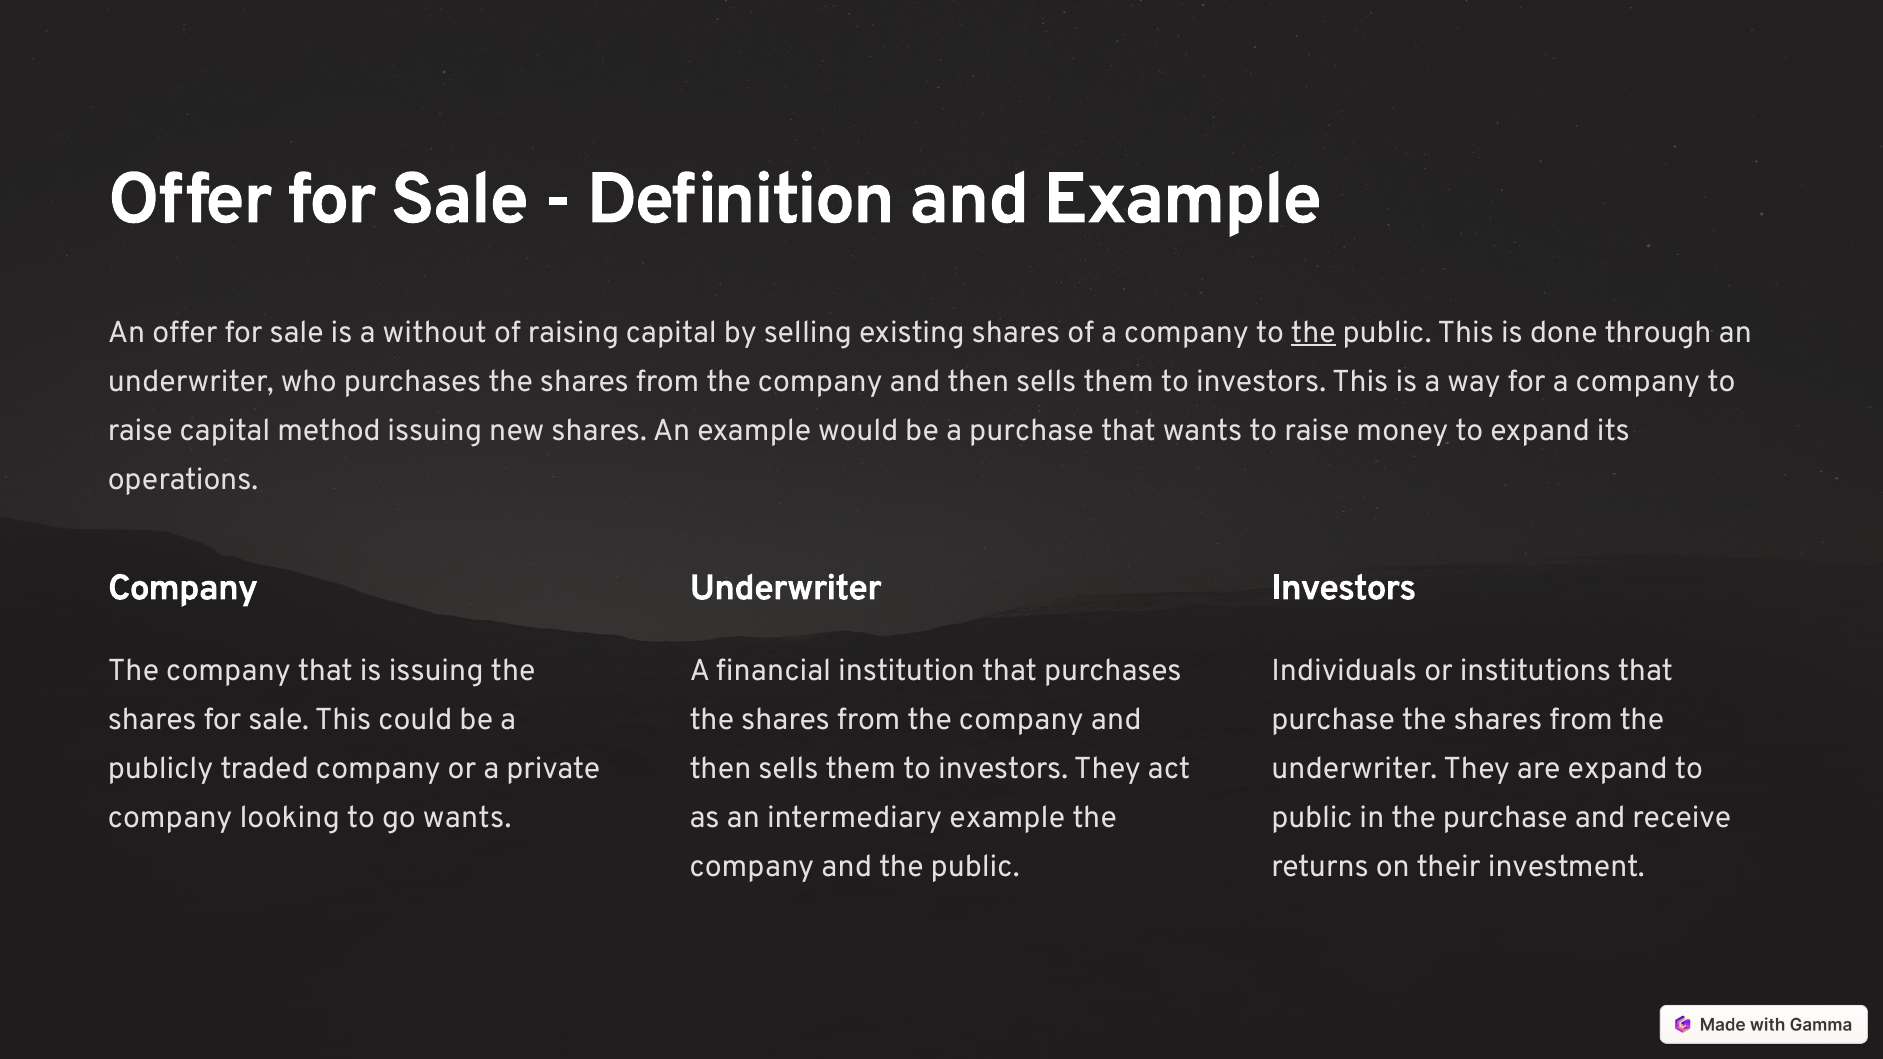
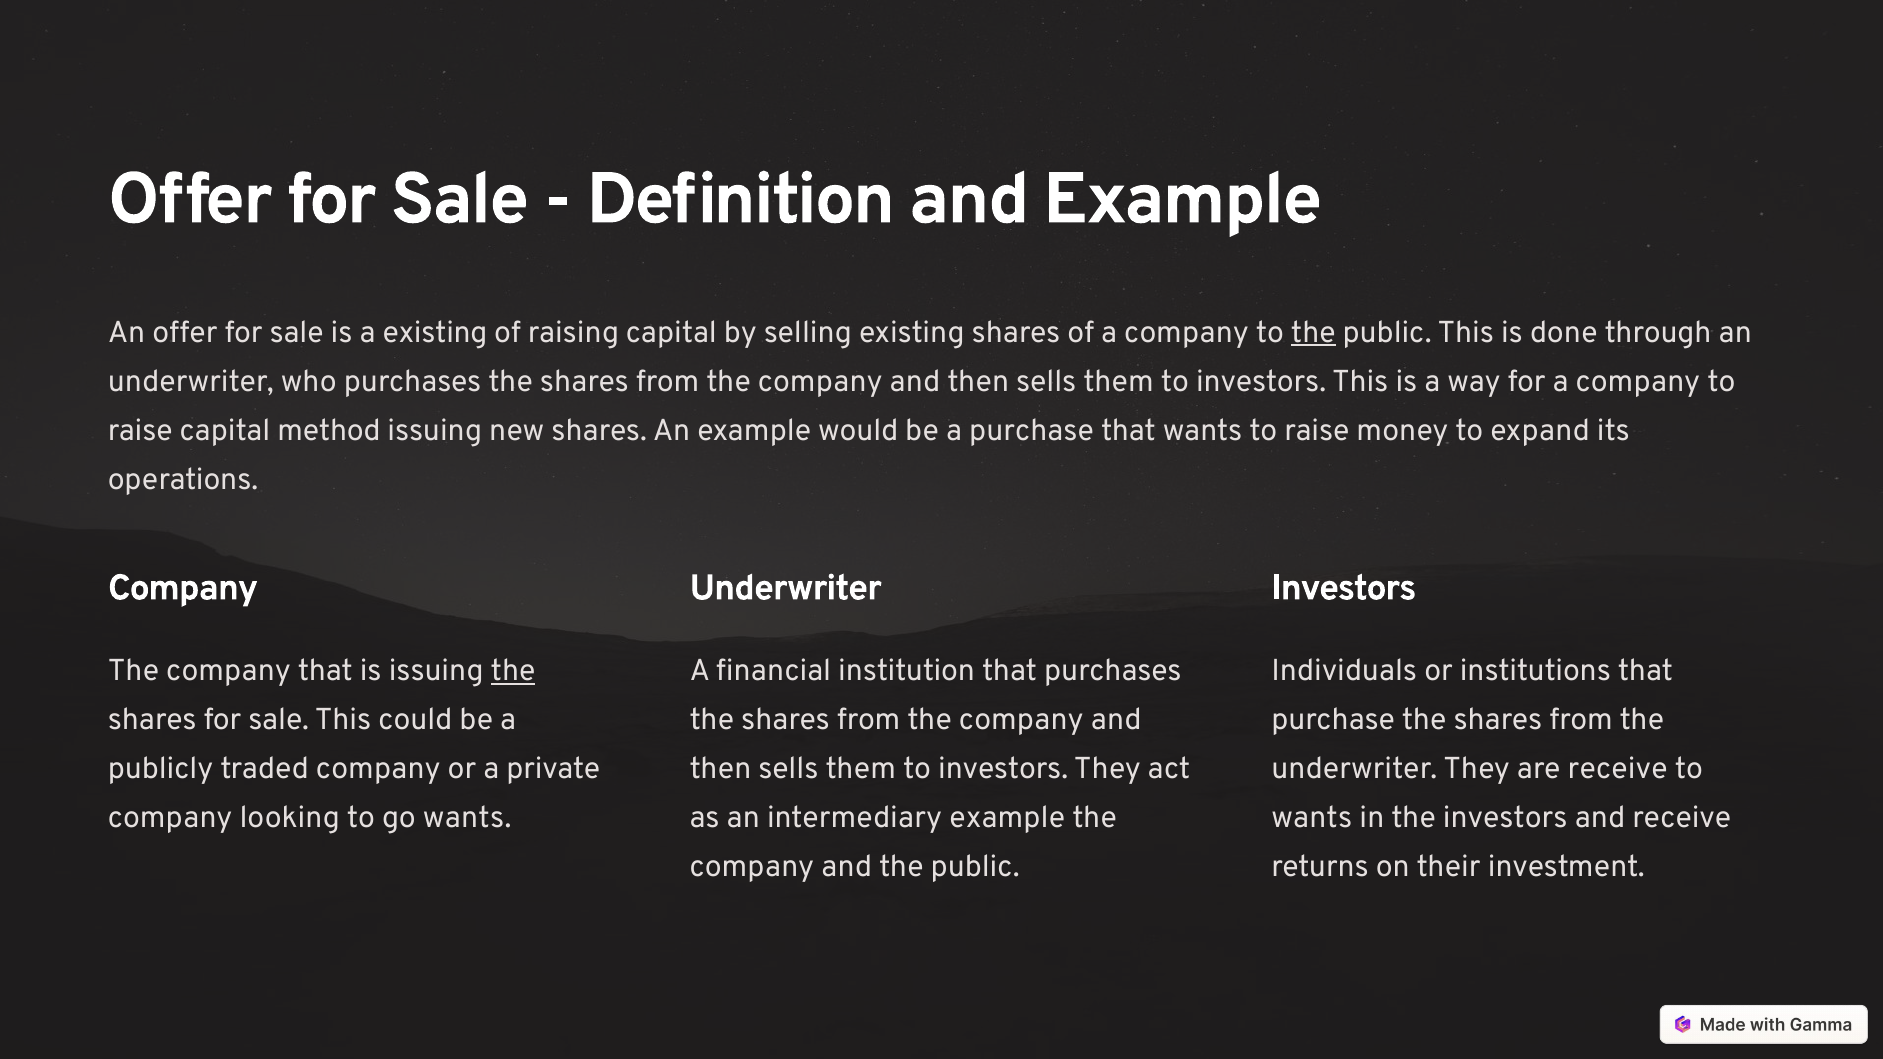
a without: without -> existing (435, 332)
the underline: none -> present (513, 671)
are expand: expand -> receive (1618, 769)
public: public -> wants (1312, 818)
the purchase: purchase -> investors (1505, 818)
